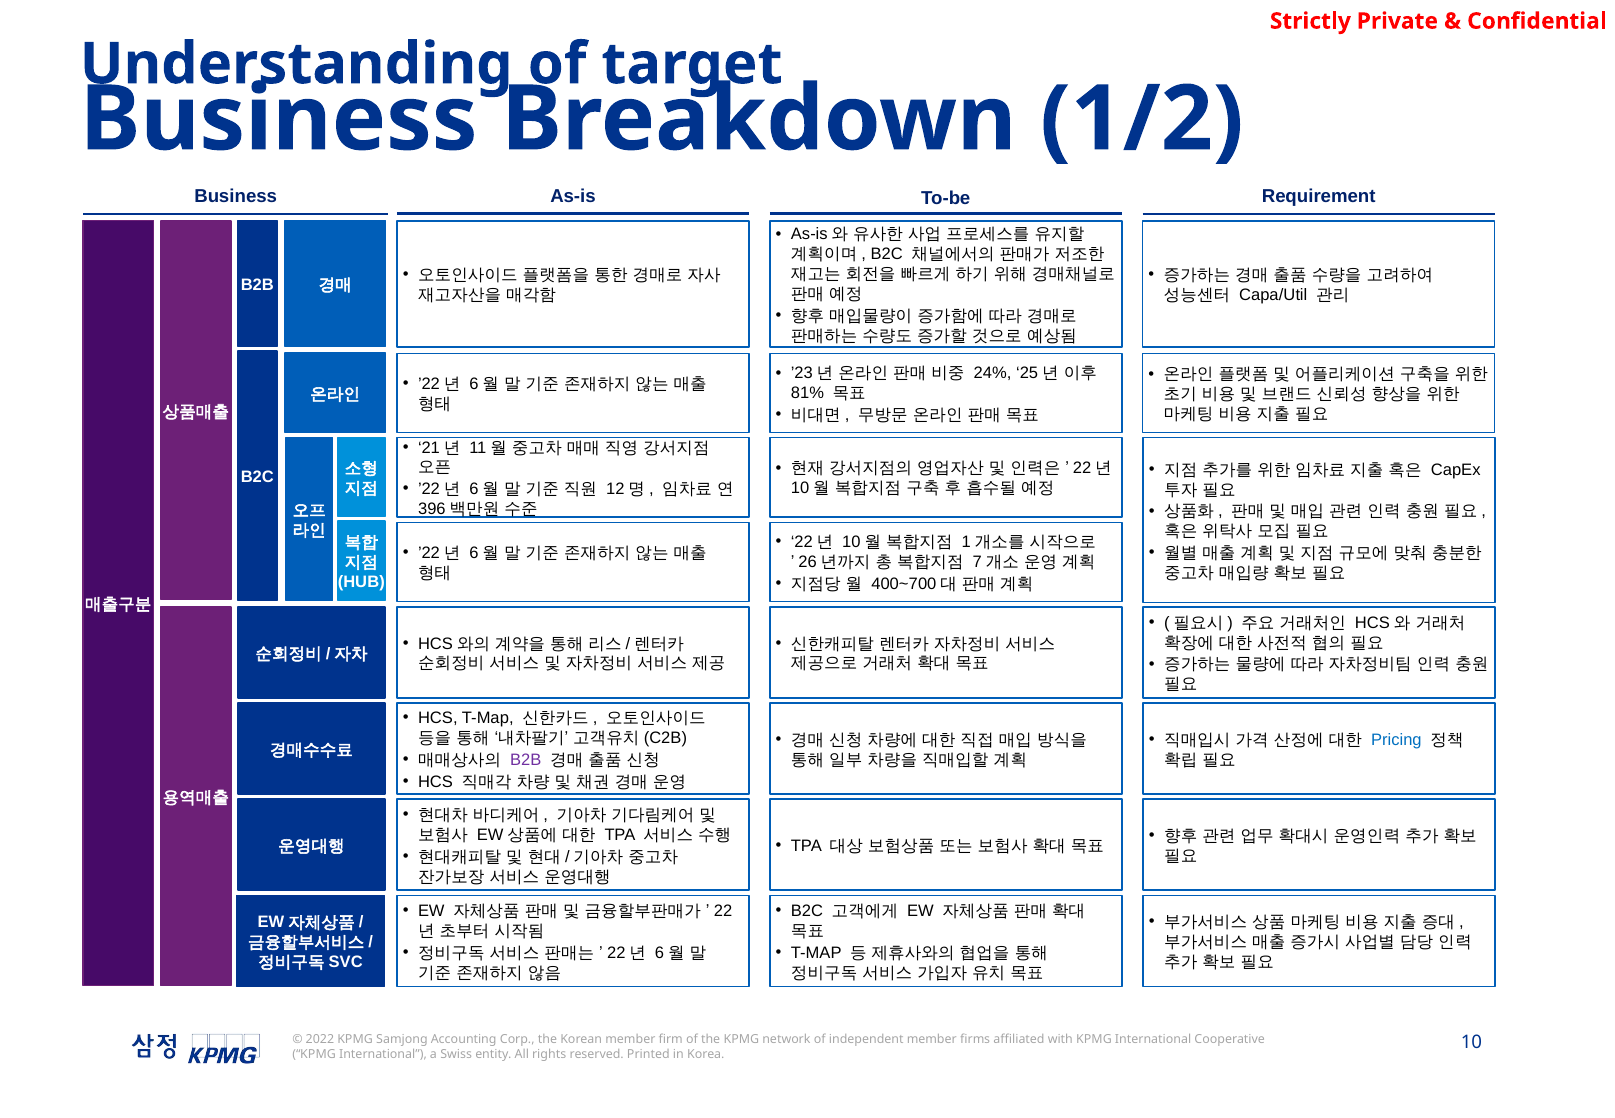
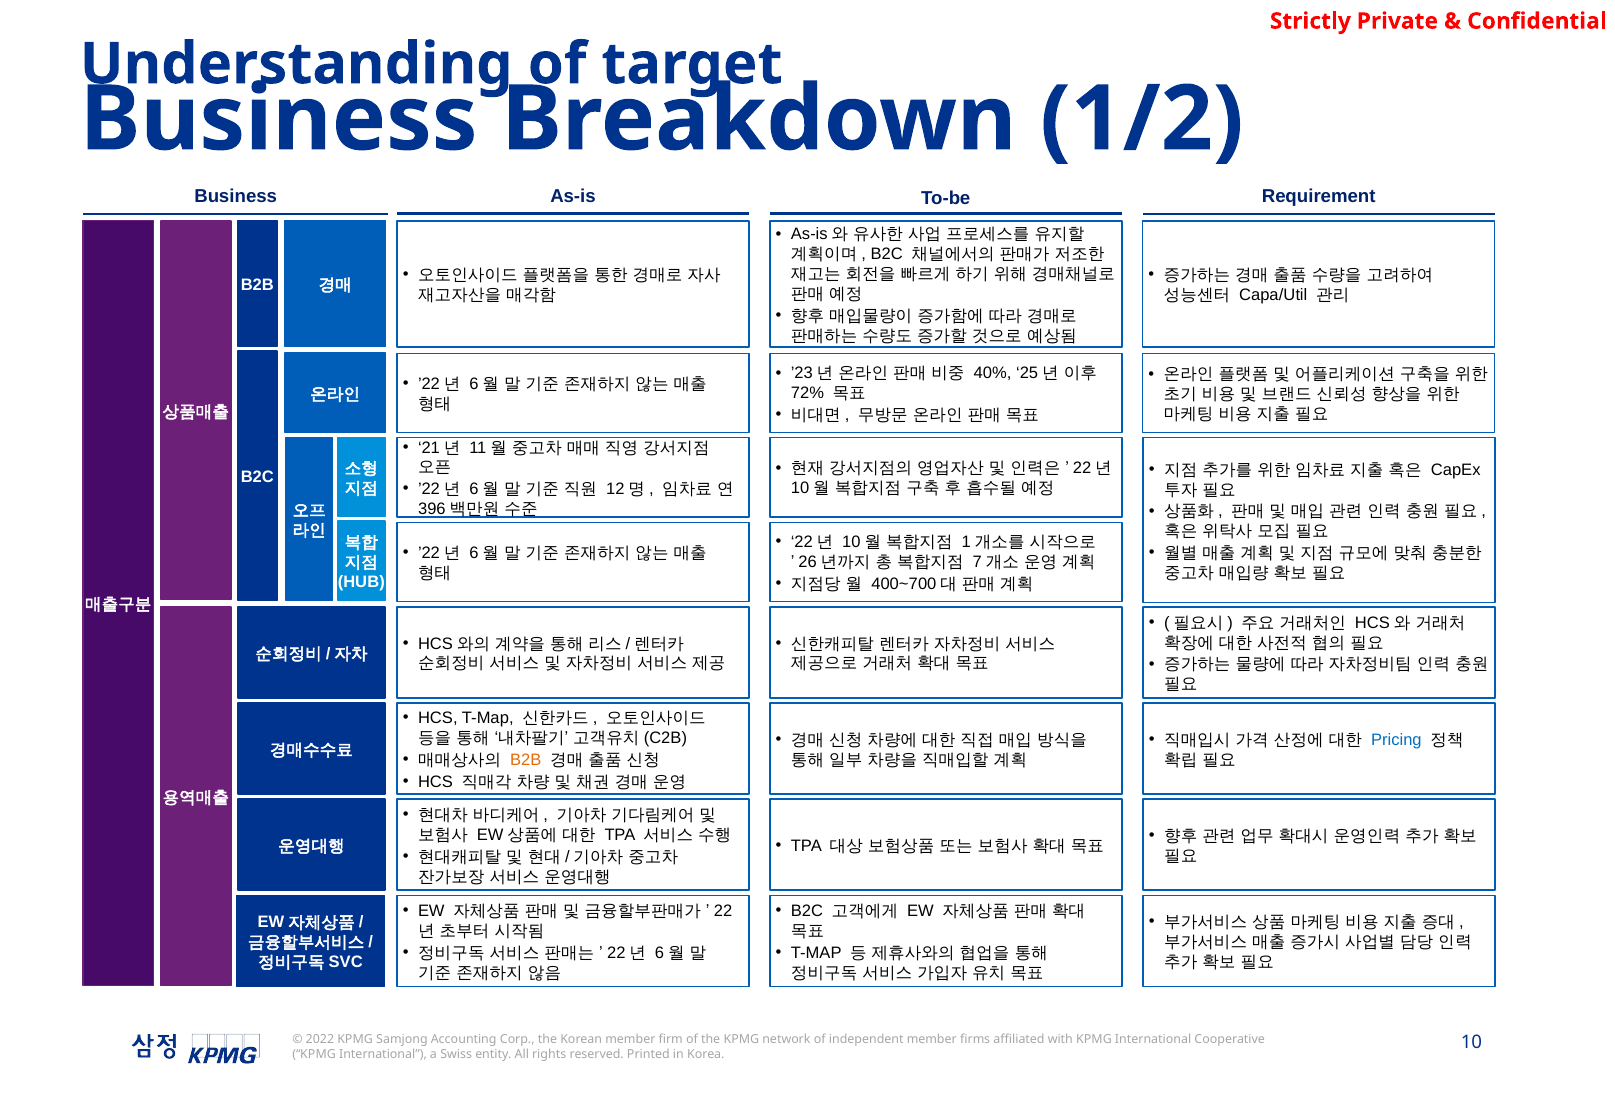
24%: 24% -> 40% (993, 373)
81%: 81% -> 72% (807, 393)
B2B colour: purple -> orange (526, 760)
